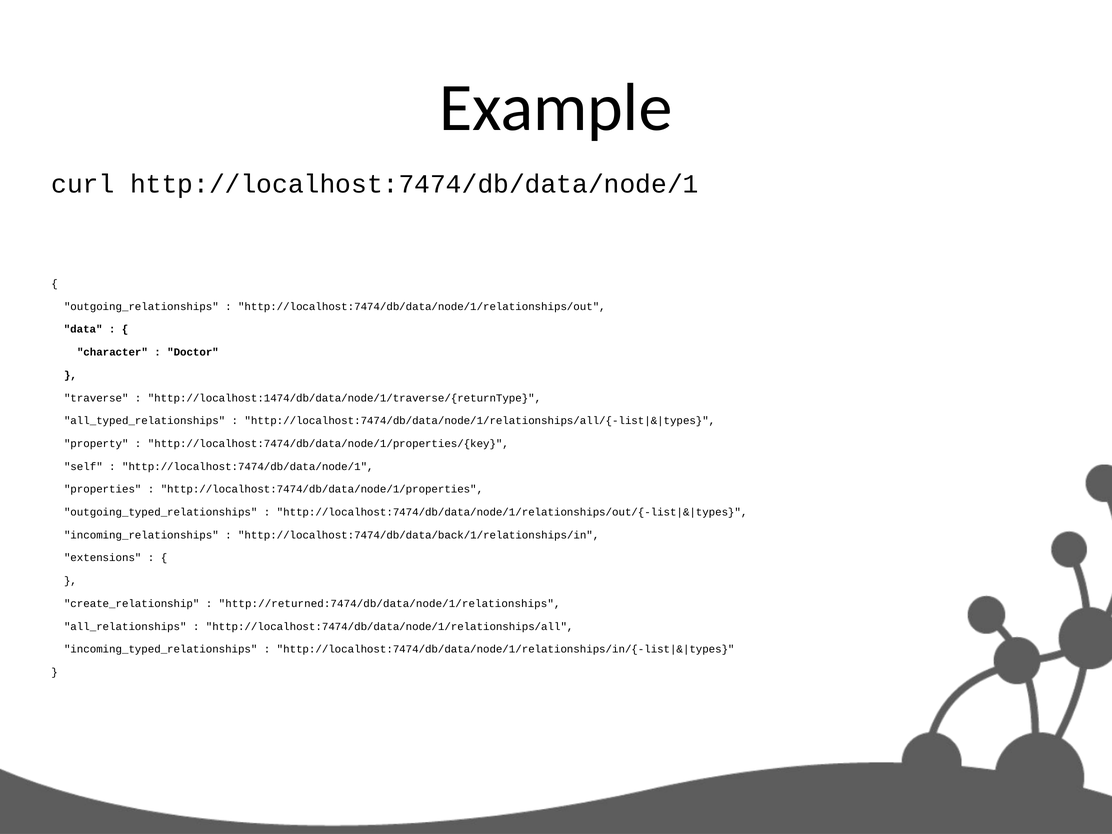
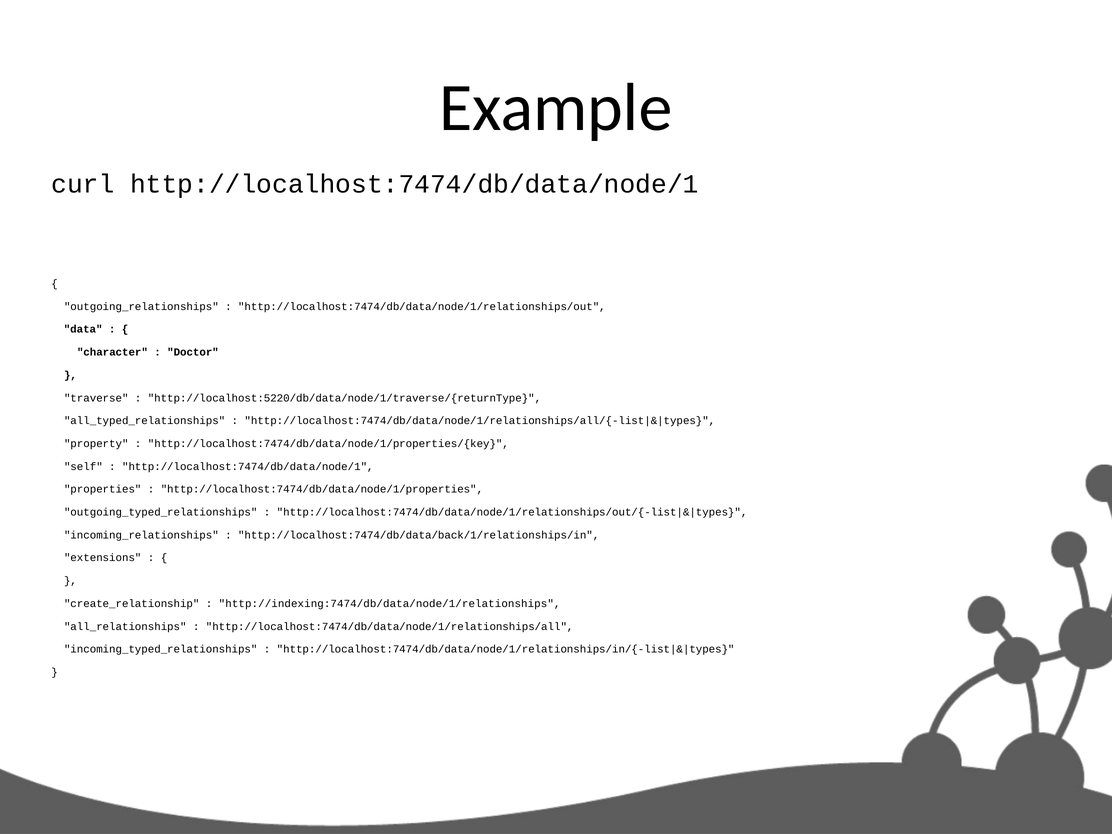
http://localhost:1474/db/data/node/1/traverse/{returnType: http://localhost:1474/db/data/node/1/traverse/{returnType -> http://localhost:5220/db/data/node/1/traverse/{returnType (344, 398)
http://returned:7474/db/data/node/1/relationships: http://returned:7474/db/data/node/1/relationships -> http://indexing:7474/db/data/node/1/relationships (390, 604)
